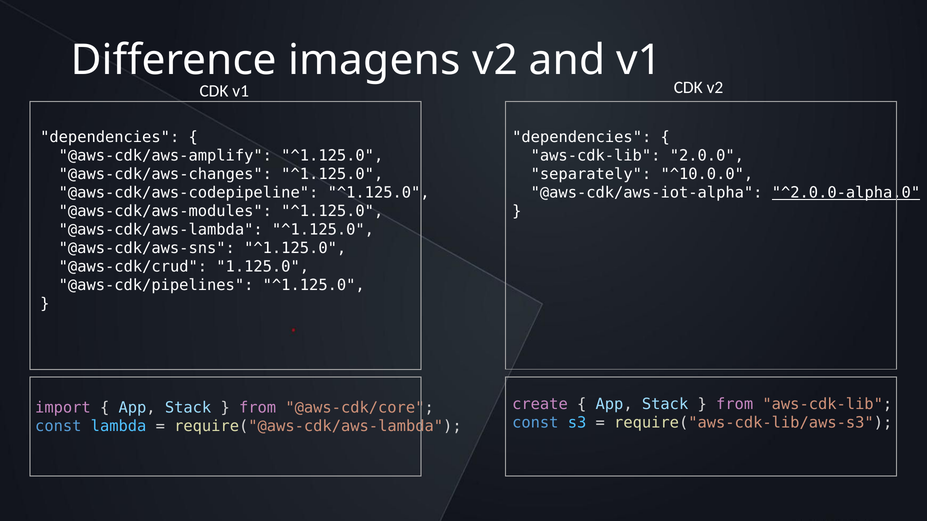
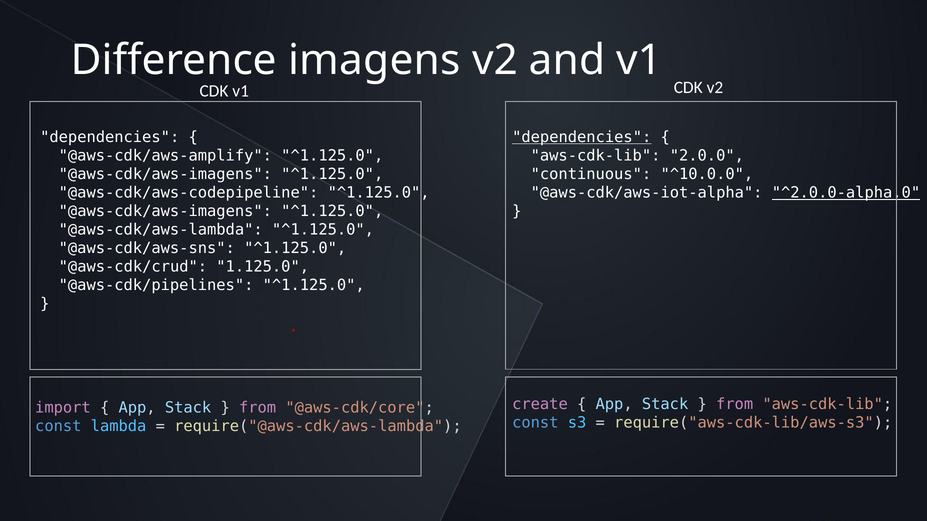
dependencies underline: none -> present (582, 137)
@aws-cdk/aws-changes: @aws-cdk/aws-changes -> @aws-cdk/aws-imagens (165, 174)
separately: separately -> continuous (591, 174)
@aws-cdk/aws-modules: @aws-cdk/aws-modules -> @aws-cdk/aws-imagens (165, 211)
